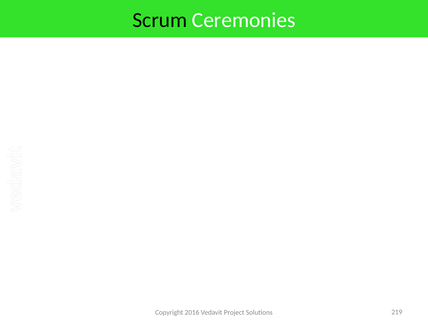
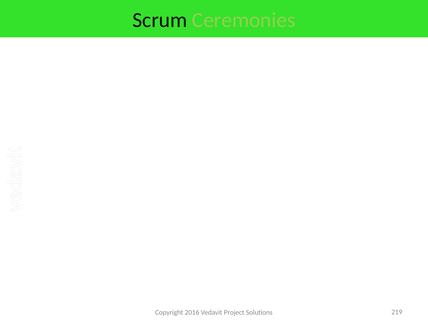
Ceremonies colour: white -> light green (244, 20)
